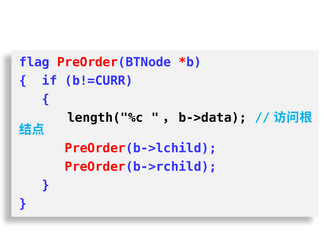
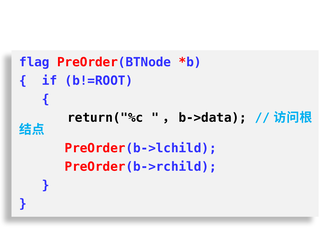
b!=CURR: b!=CURR -> b!=ROOT (99, 81)
length("%c: length("%c -> return("%c (105, 118)
